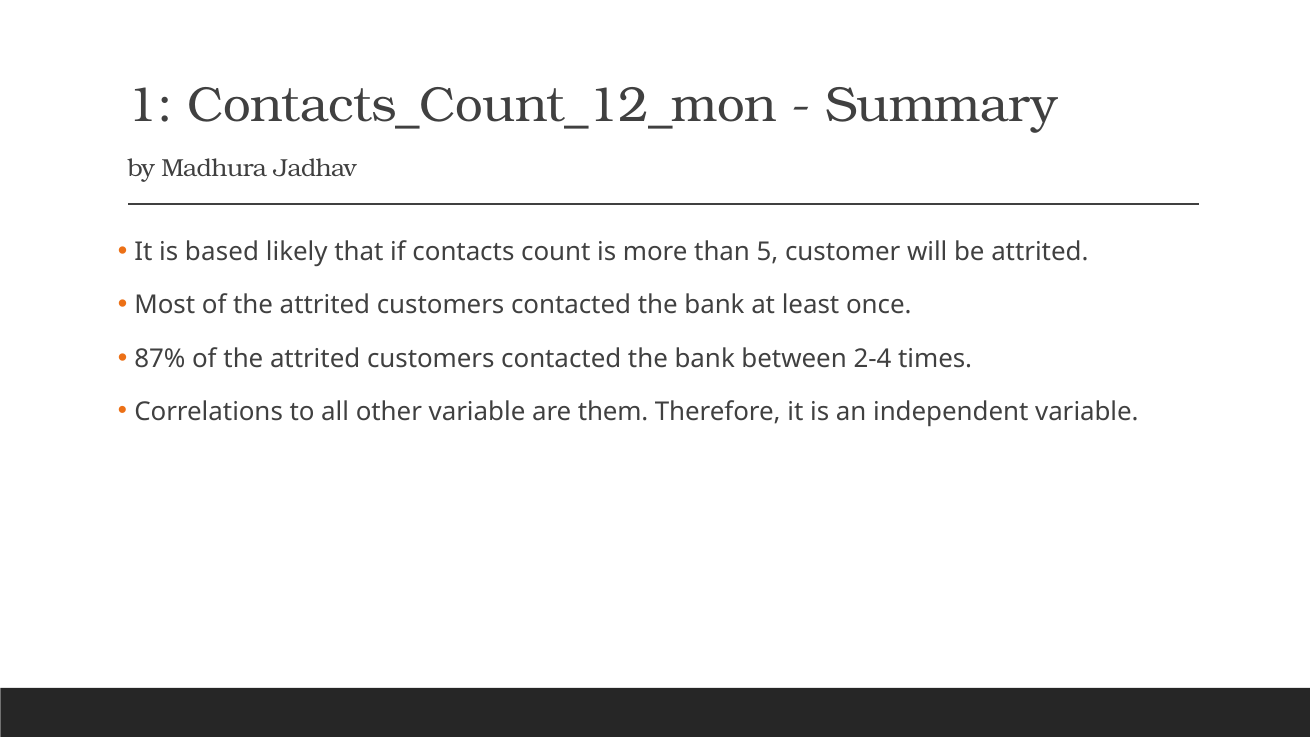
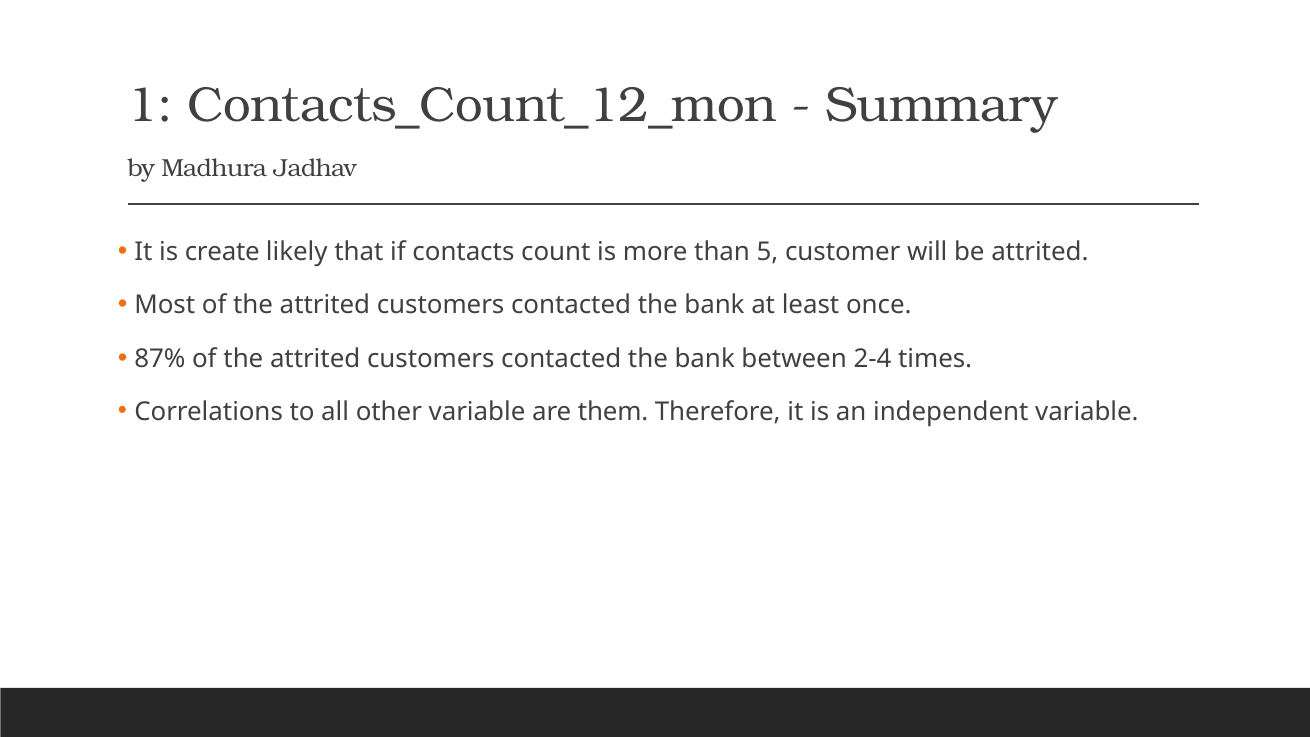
based: based -> create (222, 252)
